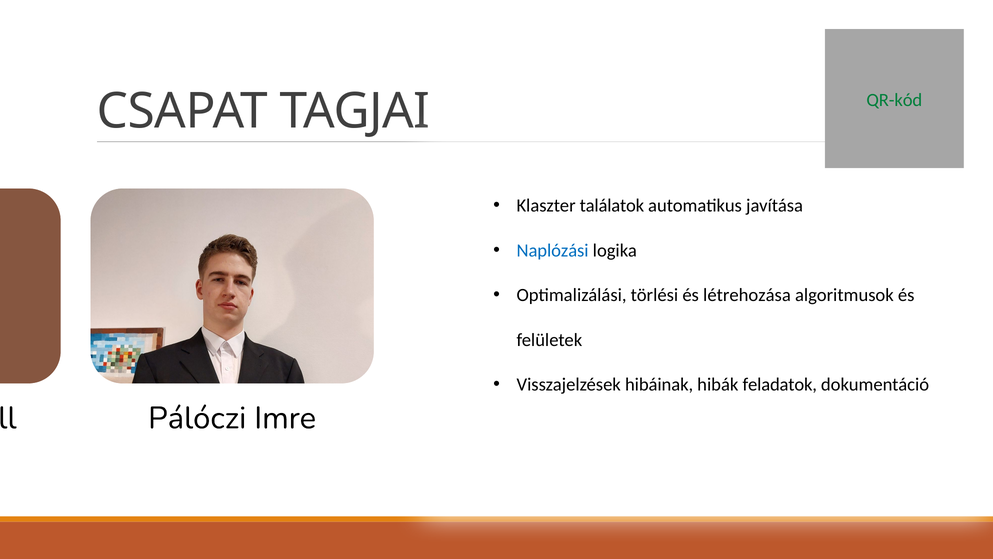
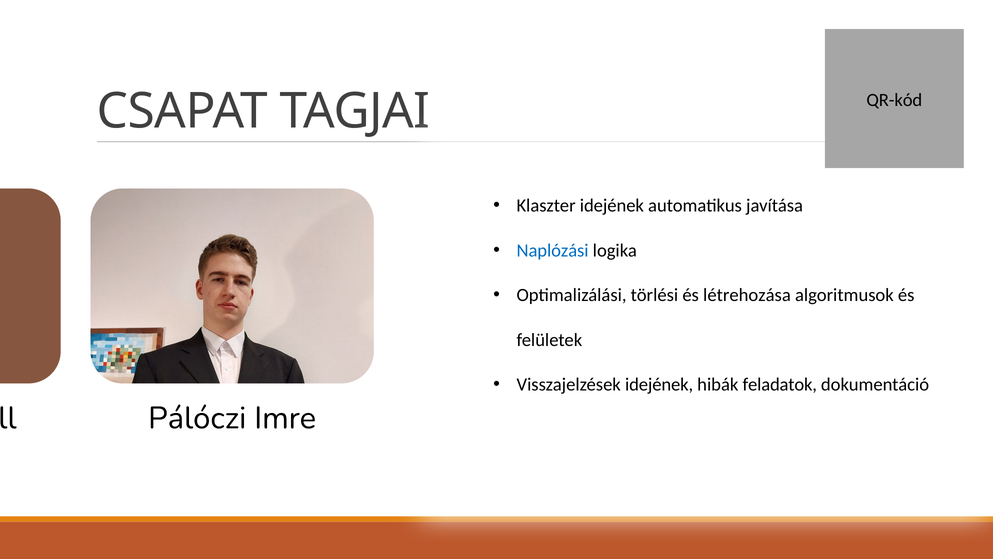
QR-kód colour: green -> black (894, 100)
Klaszter találatok: találatok -> idejének (612, 206)
Visszajelzések hibáinak: hibáinak -> idejének (659, 384)
